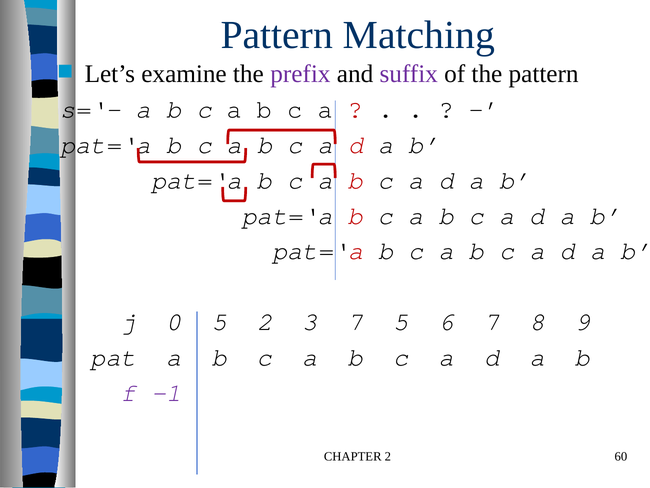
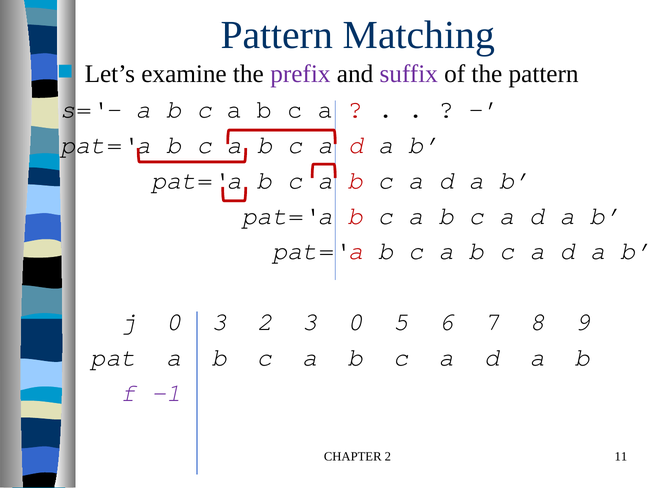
0 5: 5 -> 3 (219, 322)
3 7: 7 -> 0 (355, 322)
60: 60 -> 11 (621, 456)
